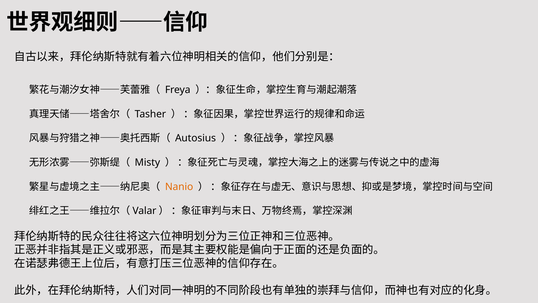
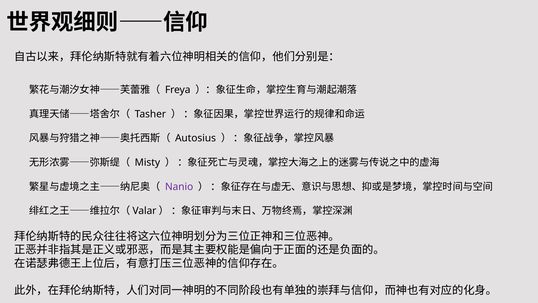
Nanio colour: orange -> purple (179, 186)
